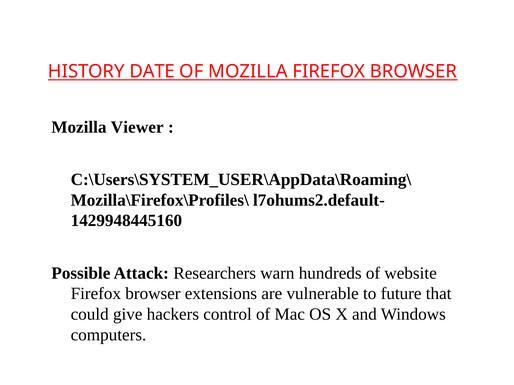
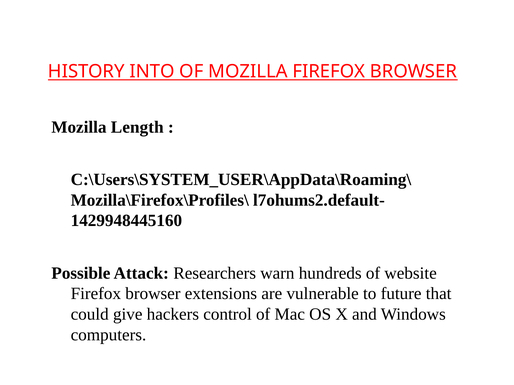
DATE: DATE -> INTO (152, 72)
Viewer: Viewer -> Length (137, 127)
